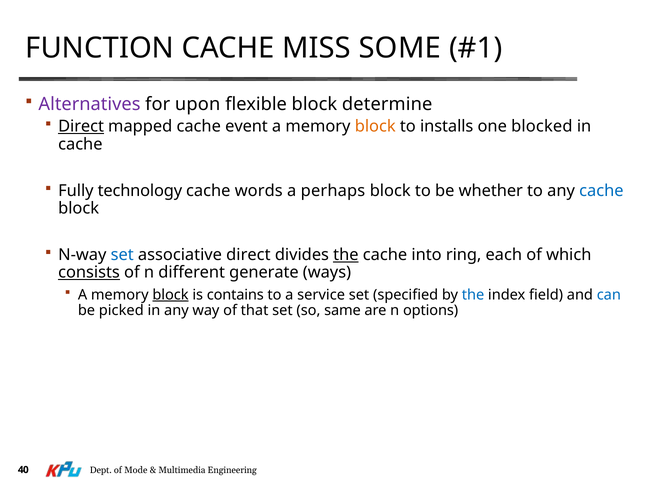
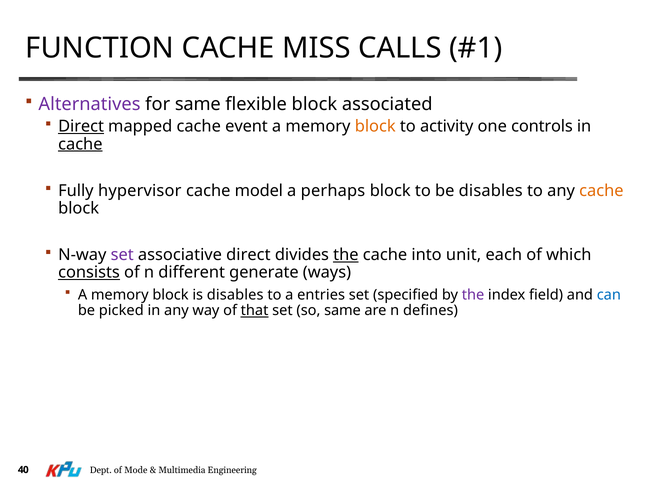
SOME: SOME -> CALLS (400, 48)
for upon: upon -> same (198, 104)
determine: determine -> associated (387, 104)
installs: installs -> activity (447, 126)
blocked: blocked -> controls (542, 126)
cache underline: none -> present (80, 144)
technology: technology -> hypervisor (140, 191)
words: words -> model (259, 191)
be whether: whether -> disables (491, 191)
cache colour: blue -> orange (601, 191)
set colour: blue -> purple (122, 255)
ring: ring -> unit (464, 255)
block underline: present -> none (171, 295)
is contains: contains -> disables (235, 295)
service: service -> entries (321, 295)
the colour: blue -> purple (473, 295)
that underline: none -> present (255, 310)
options: options -> defines (430, 310)
